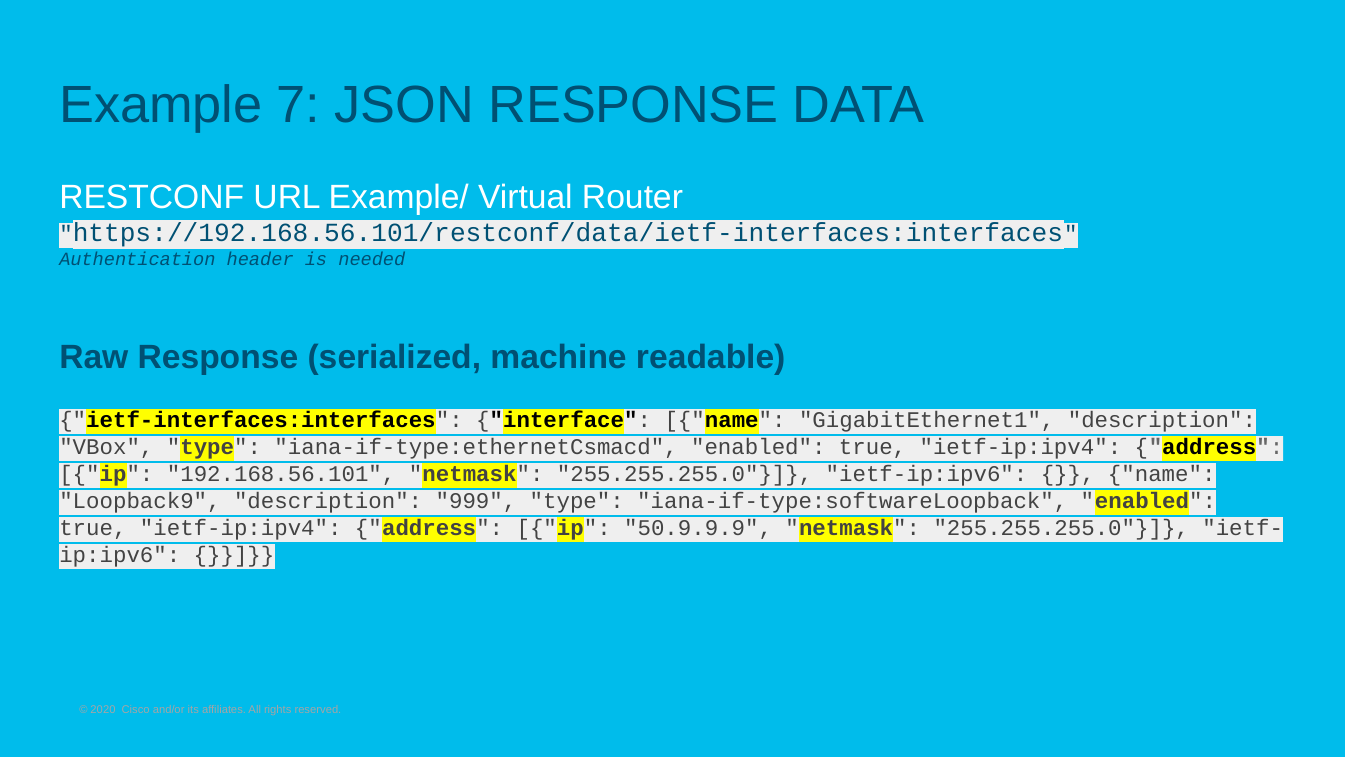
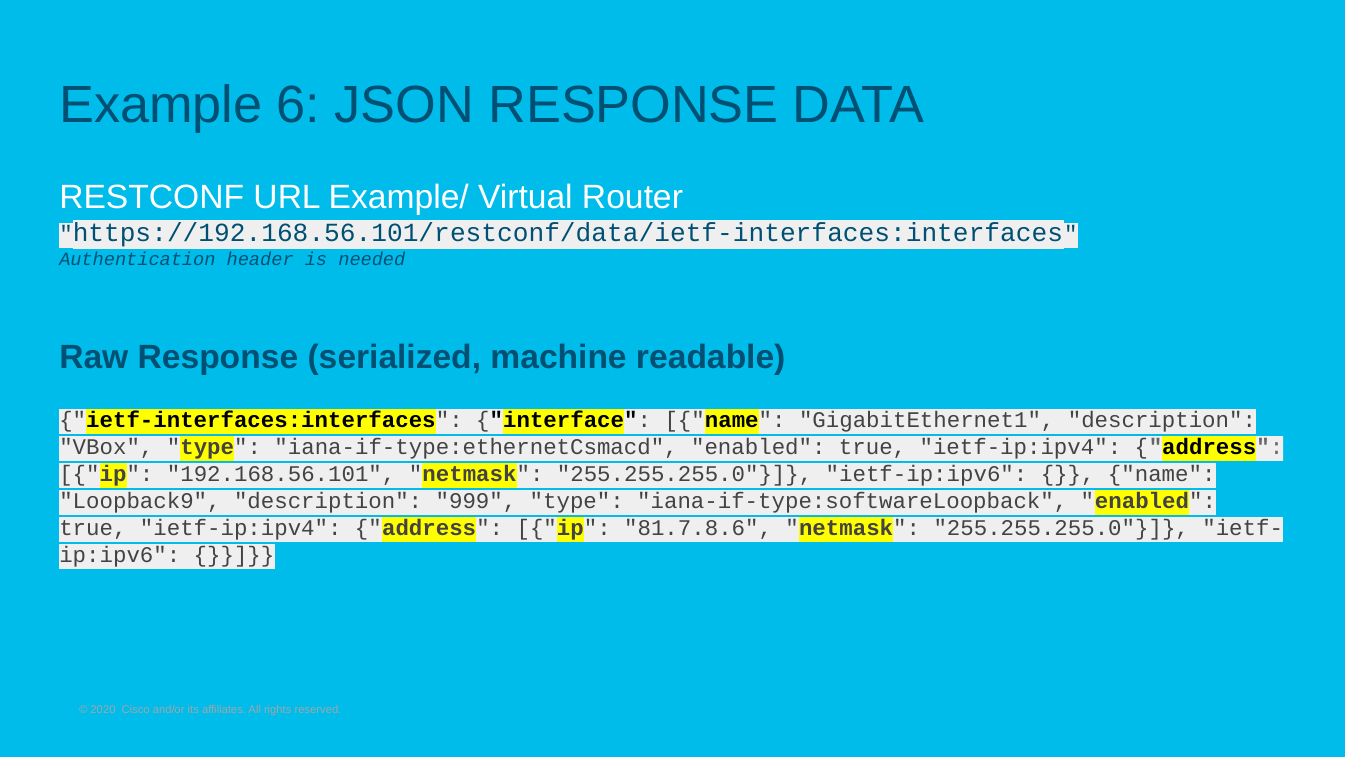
7: 7 -> 6 (299, 105)
50.9.9.9: 50.9.9.9 -> 81.7.8.6 (698, 528)
